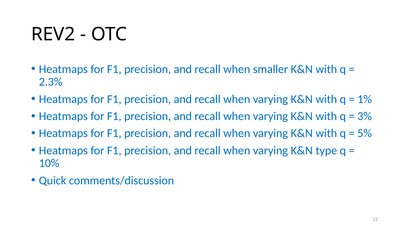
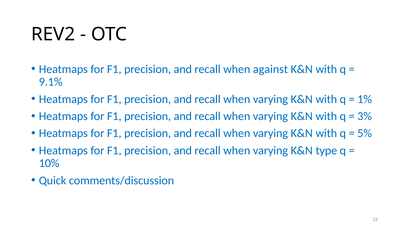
smaller: smaller -> against (270, 69)
2.3%: 2.3% -> 9.1% (51, 82)
